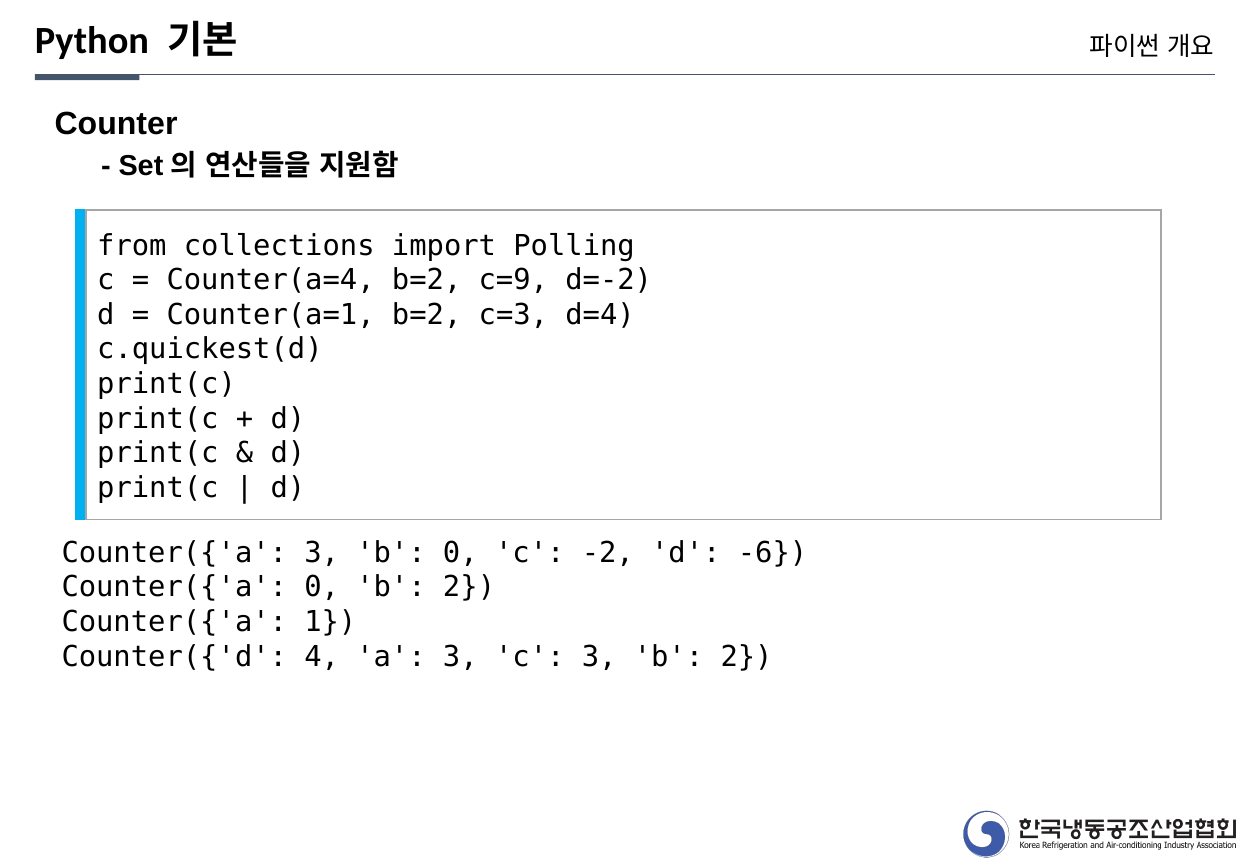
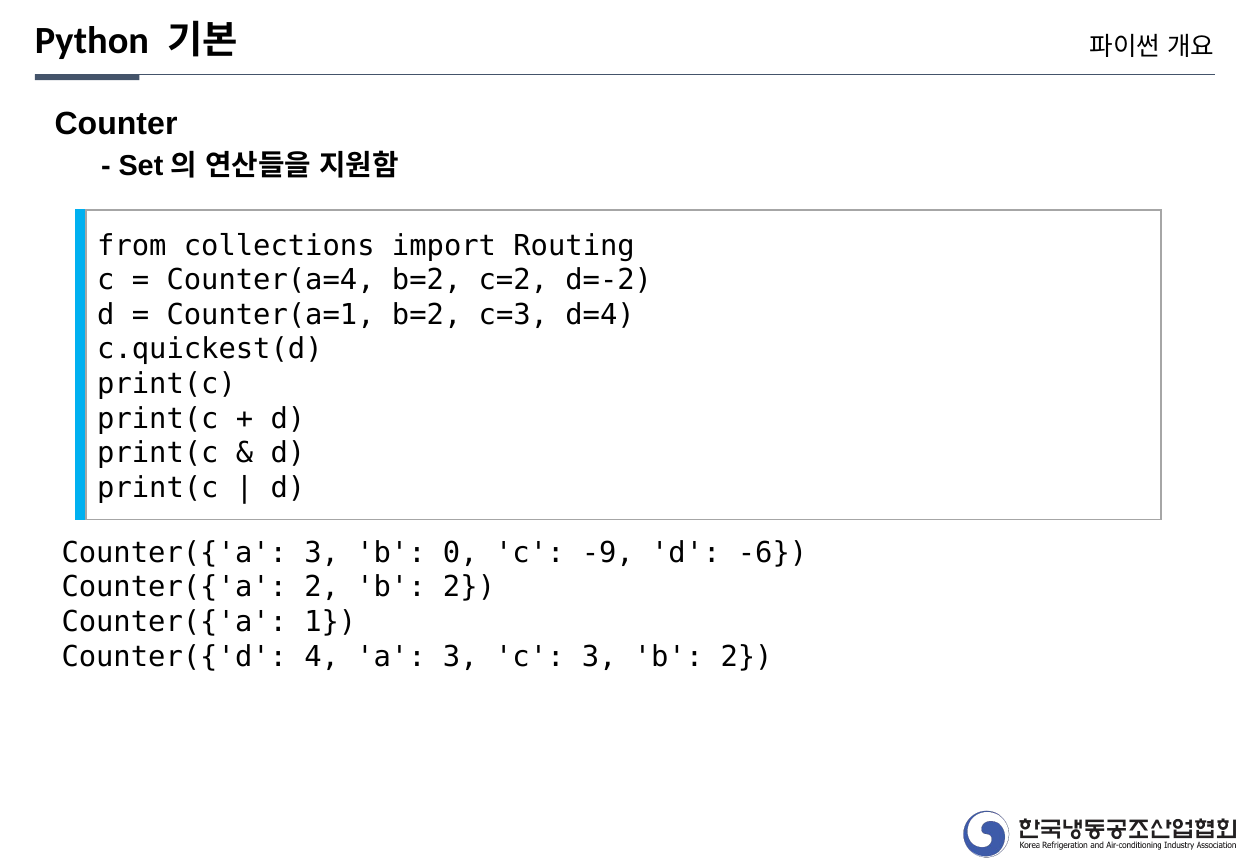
Polling: Polling -> Routing (574, 245)
c=9: c=9 -> c=2 (513, 280)
-2: -2 -> -9 (608, 553)
Counter({'a 0: 0 -> 2 (322, 587)
